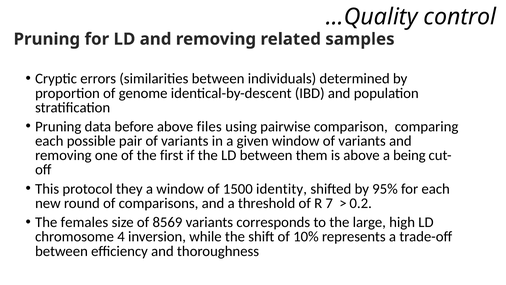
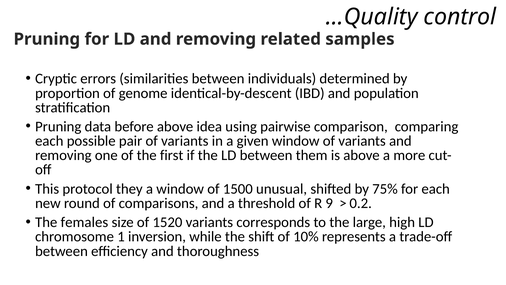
files: files -> idea (209, 126)
being: being -> more (409, 155)
identity: identity -> unusual (282, 189)
95%: 95% -> 75% (385, 189)
7: 7 -> 9 (329, 203)
8569: 8569 -> 1520 (167, 222)
4: 4 -> 1 (121, 236)
